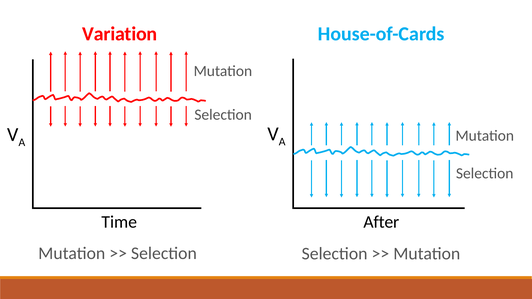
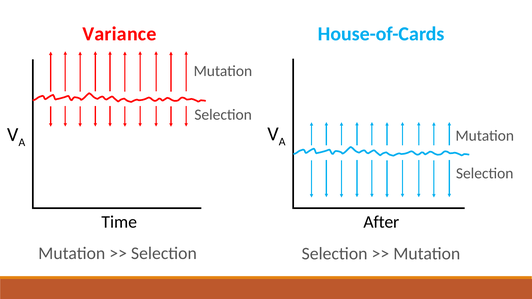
Variation: Variation -> Variance (120, 34)
